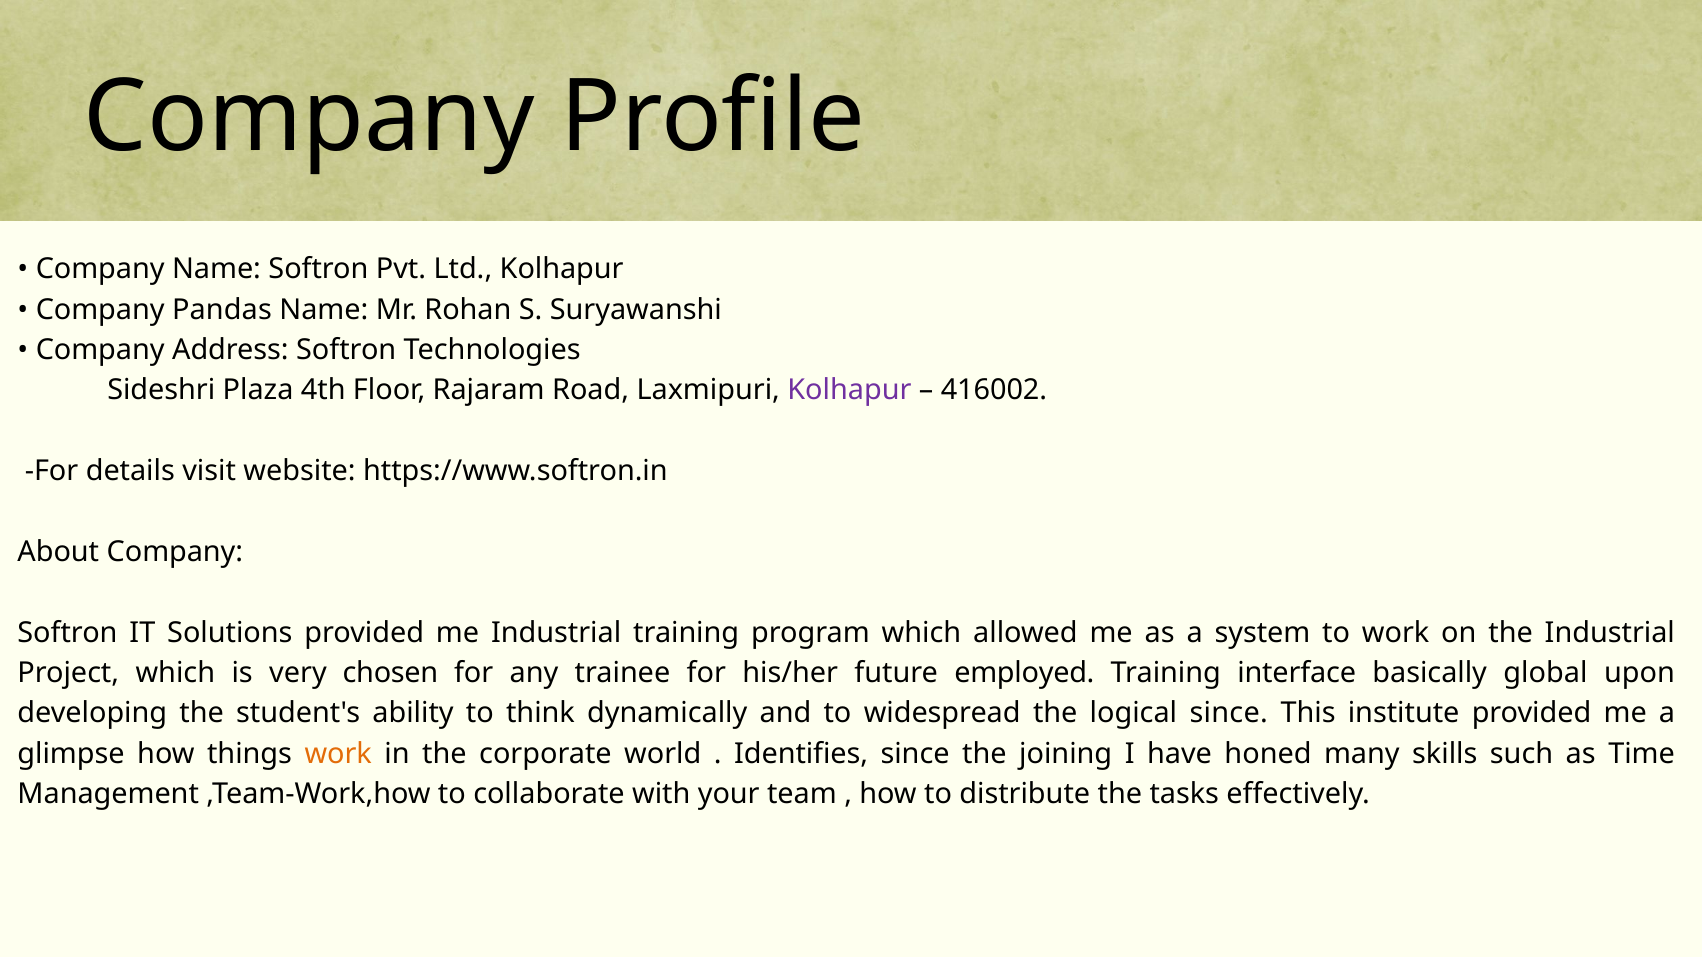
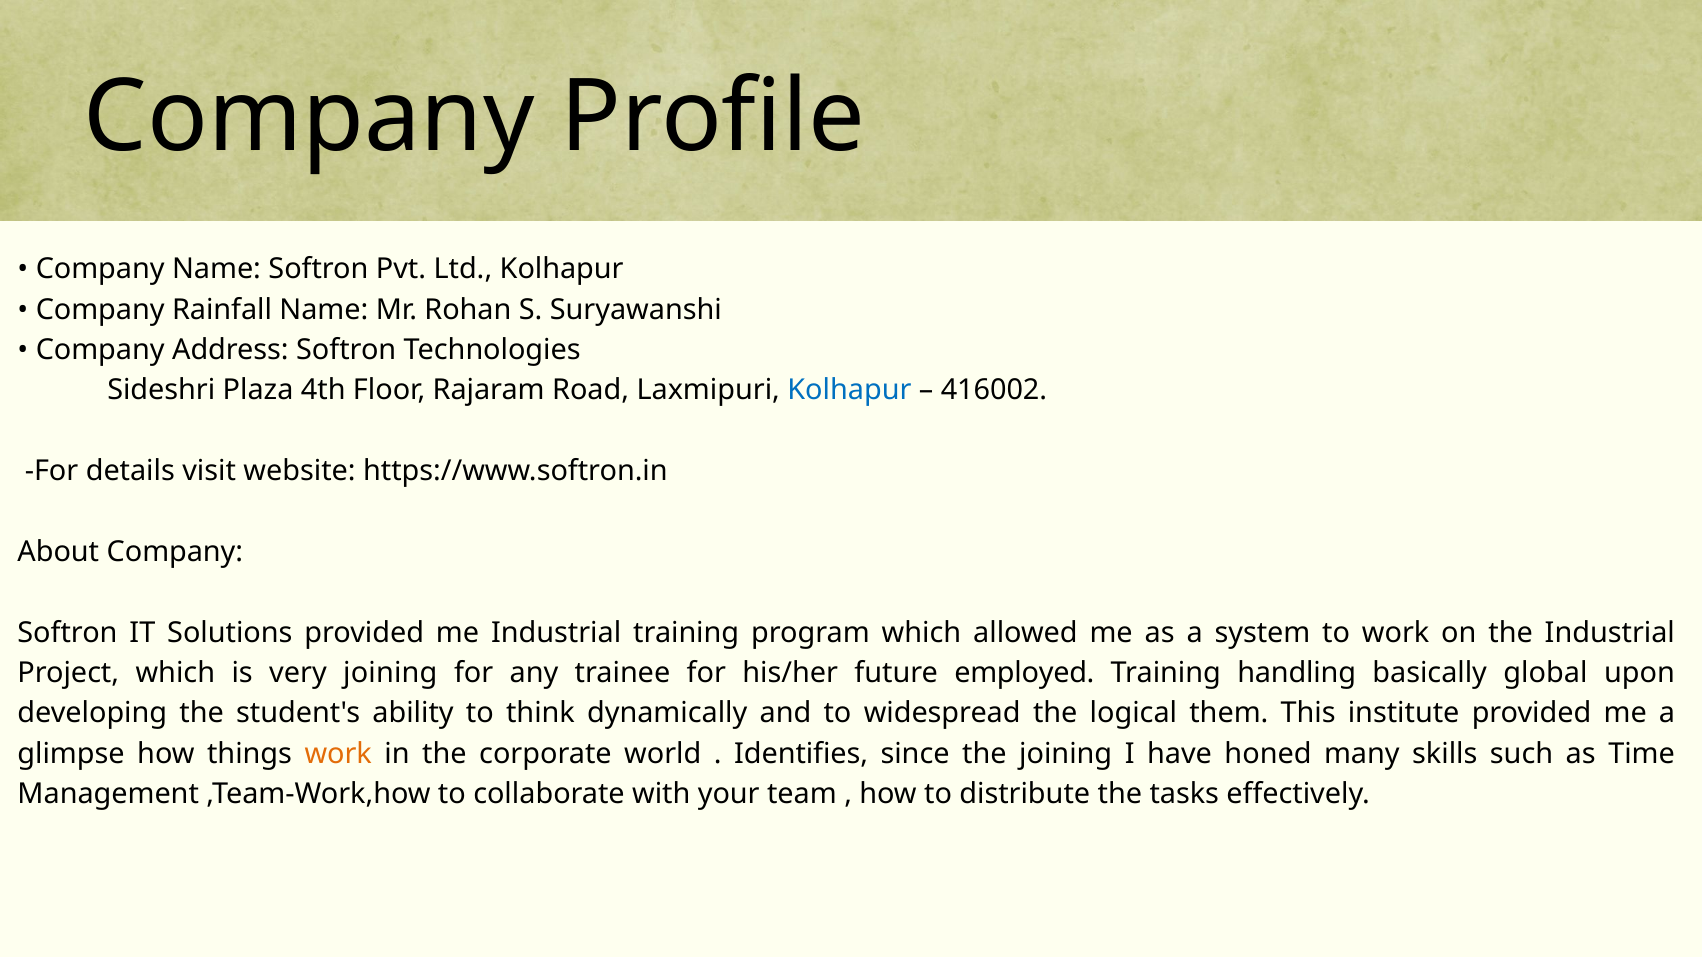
Pandas: Pandas -> Rainfall (222, 310)
Kolhapur colour: purple -> blue (849, 391)
very chosen: chosen -> joining (390, 673)
interface: interface -> handling (1297, 673)
logical since: since -> them (1229, 714)
